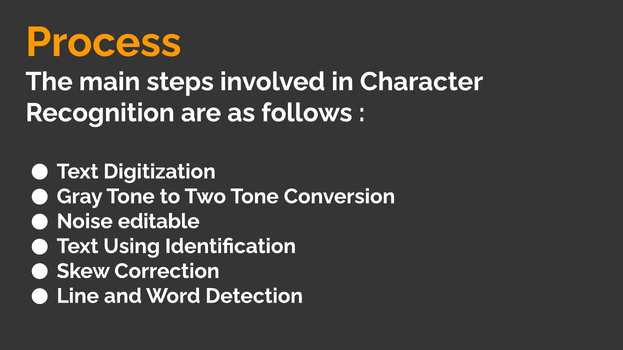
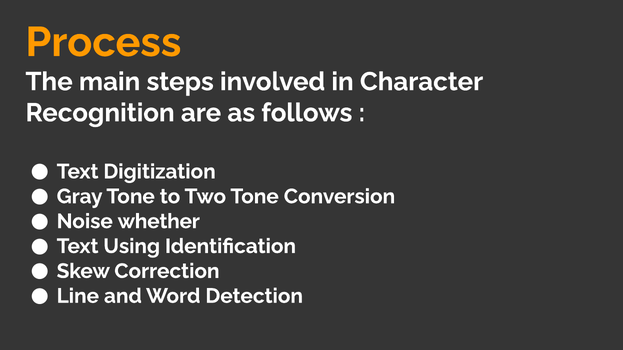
editable: editable -> whether (159, 222)
